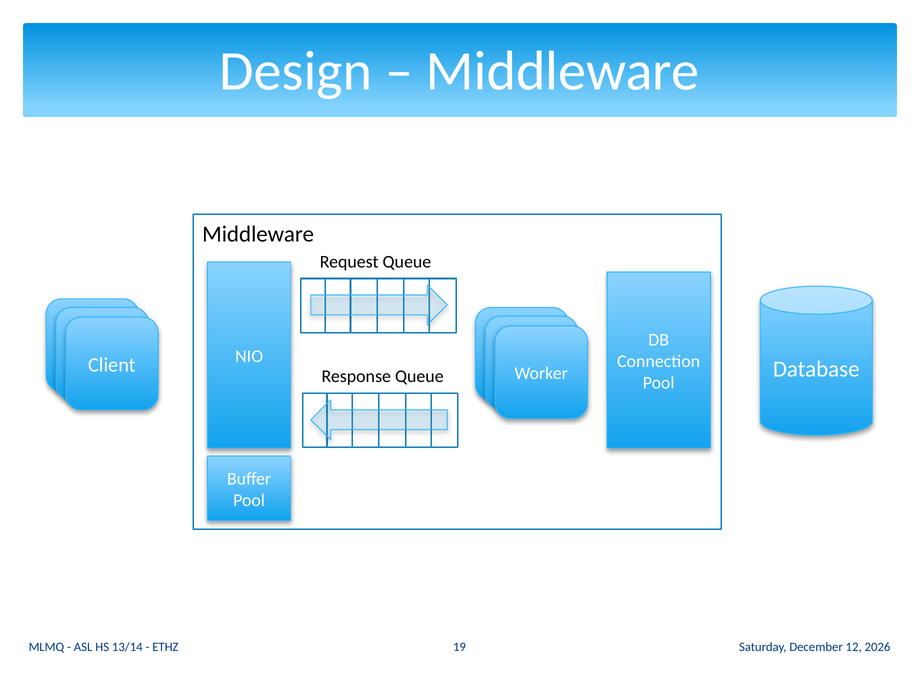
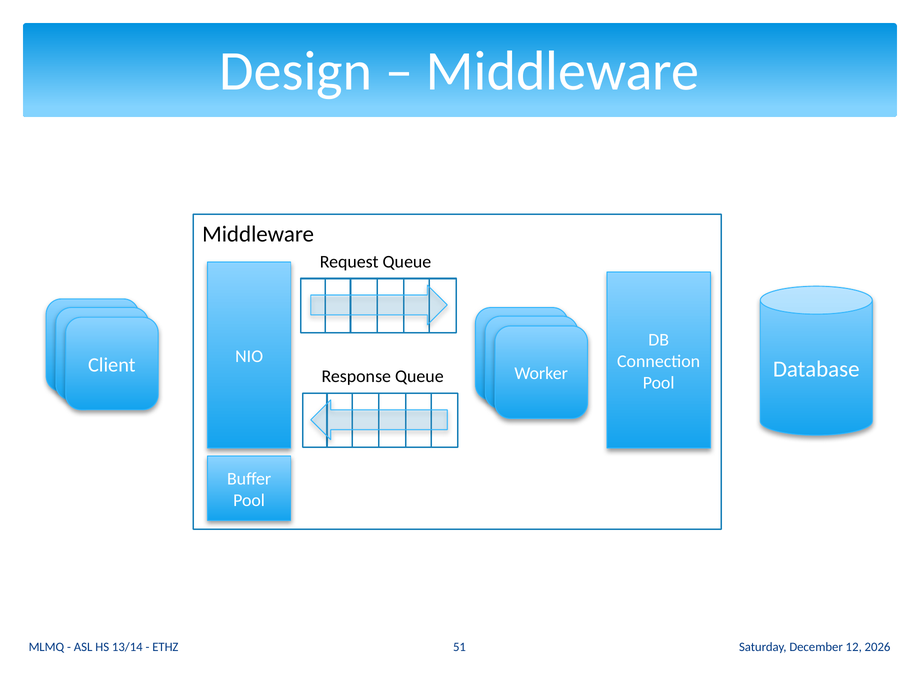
19: 19 -> 51 (459, 647)
